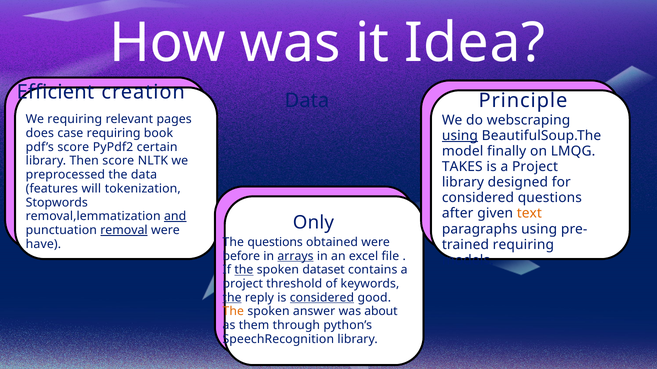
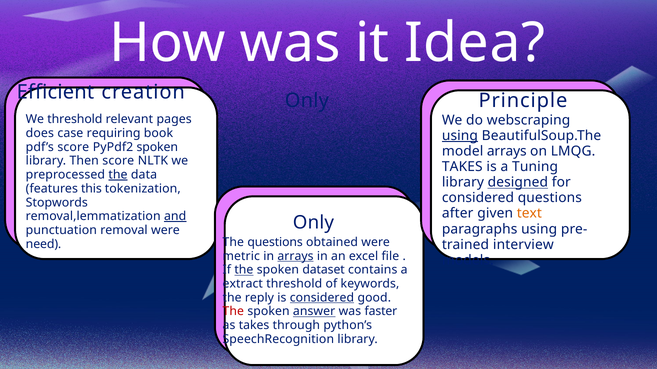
creation Data: Data -> Only (307, 101)
We requiring: requiring -> threshold (75, 119)
PyPdf2 certain: certain -> spoken (157, 147)
model finally: finally -> arrays (507, 151)
is a Project: Project -> Tuning (535, 167)
the underline: none -> present (118, 175)
designed underline: none -> present (518, 183)
will: will -> this (91, 189)
removal underline: present -> none (124, 231)
have: have -> need (44, 244)
requiring: requiring -> interview (523, 245)
before: before -> metric (241, 256)
project: project -> extract (243, 284)
the underline: present -> none (232, 298)
The colour: orange -> red (233, 312)
answer underline: none -> present (314, 312)
about: about -> faster (381, 312)
as them: them -> takes (254, 326)
